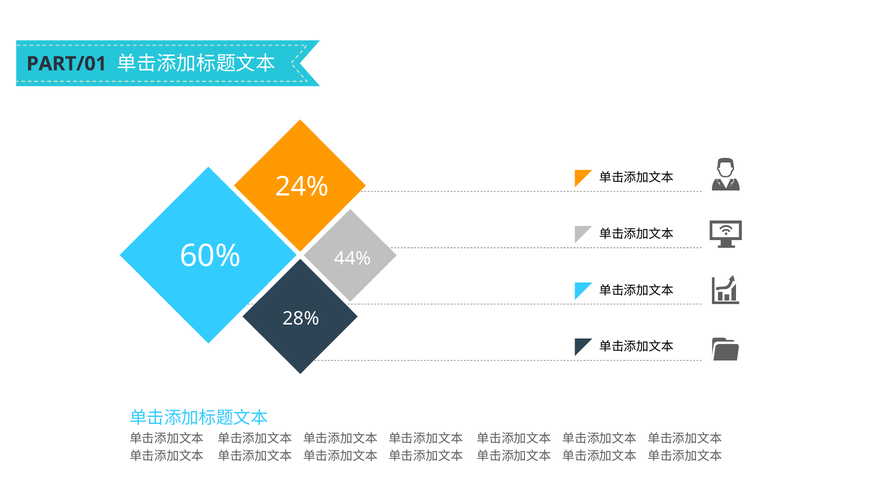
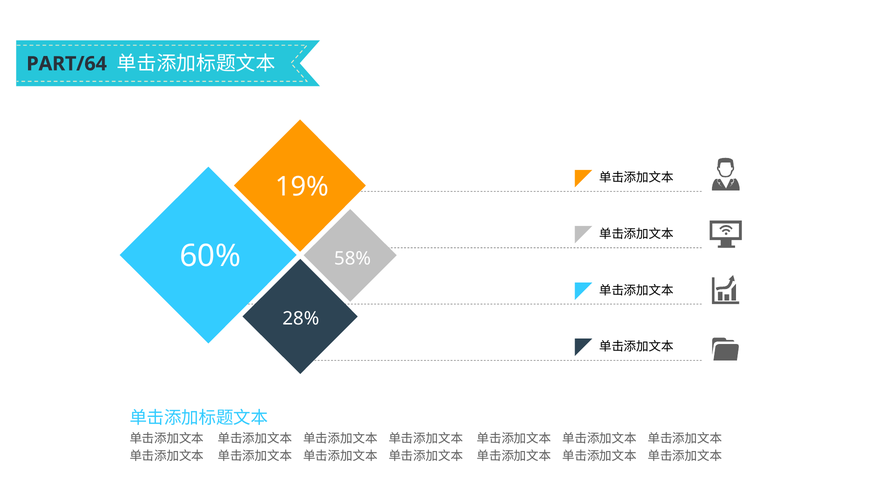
PART/01: PART/01 -> PART/64 (67, 64)
24%: 24% -> 19% (302, 187)
44%: 44% -> 58% (353, 259)
